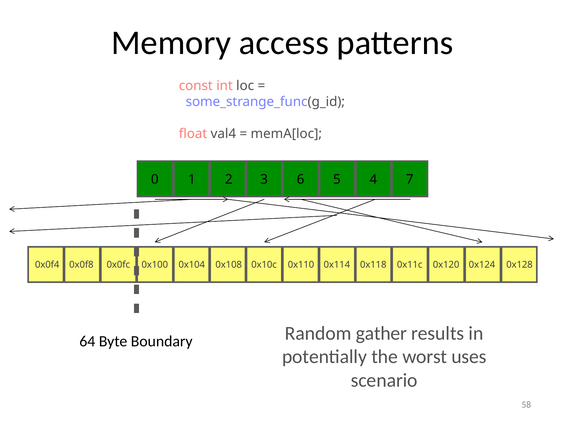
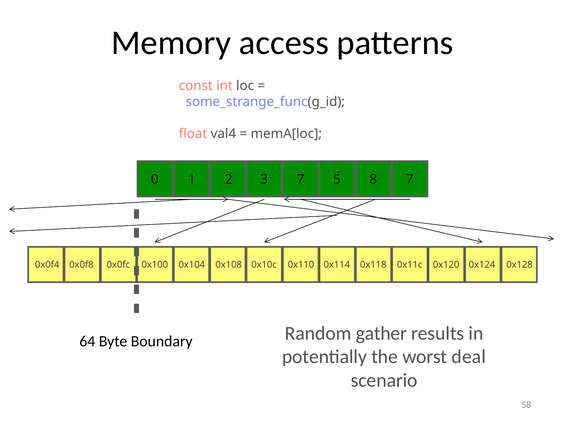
3 6: 6 -> 7 (300, 179)
4: 4 -> 8 (373, 179)
uses: uses -> deal (469, 357)
